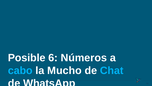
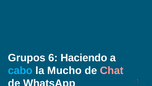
Posible: Posible -> Grupos (27, 58)
Números: Números -> Haciendo (84, 58)
Chat colour: light blue -> pink (112, 70)
